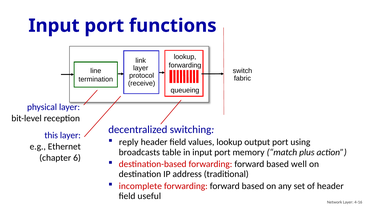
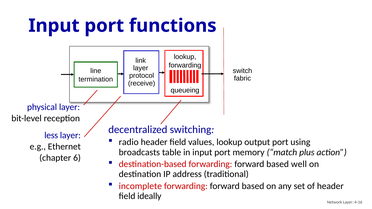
this: this -> less (51, 136)
reply: reply -> radio (129, 142)
useful: useful -> ideally (149, 196)
